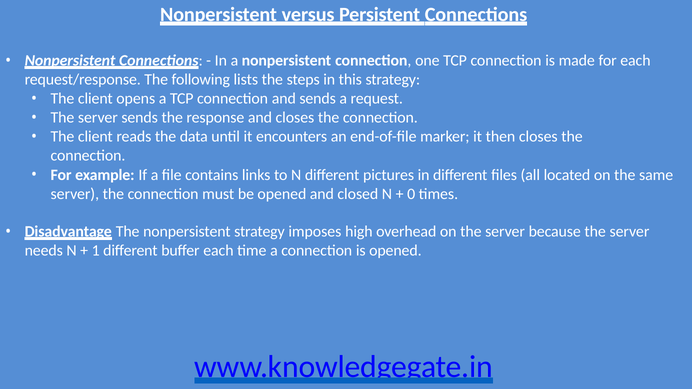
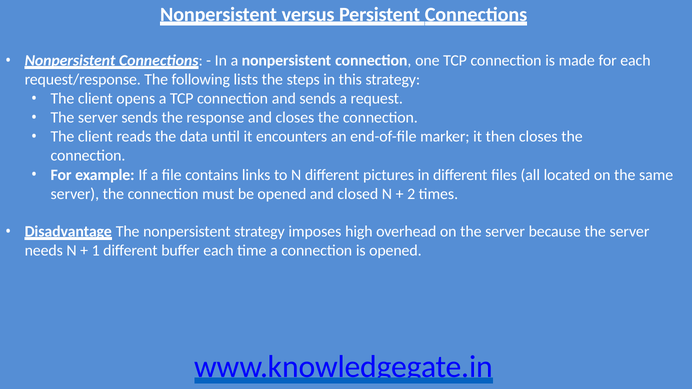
0: 0 -> 2 (411, 194)
